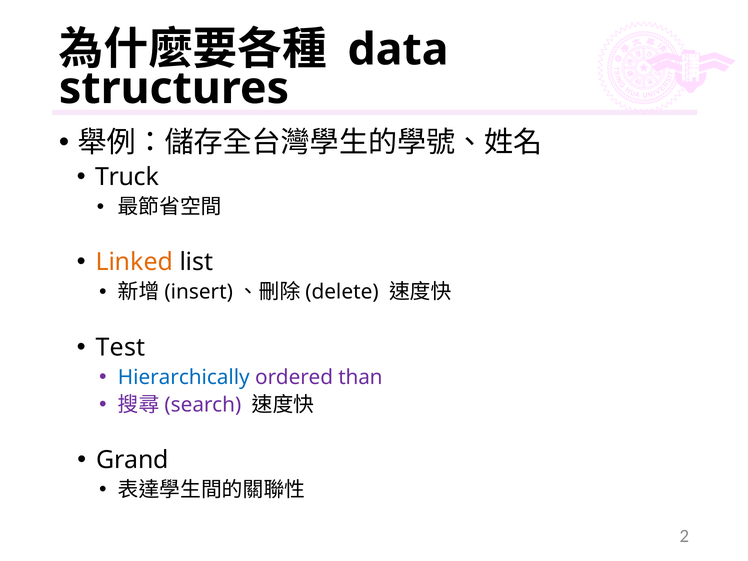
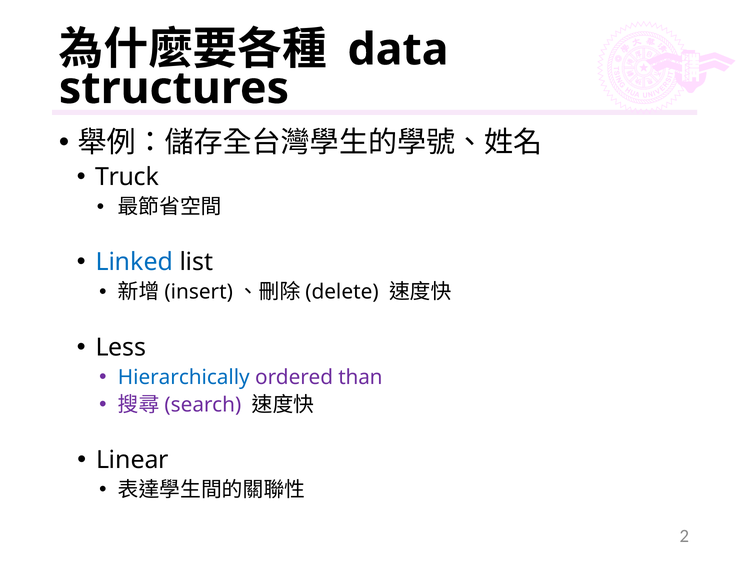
Linked colour: orange -> blue (134, 262)
Test: Test -> Less (121, 347)
Grand: Grand -> Linear (132, 460)
